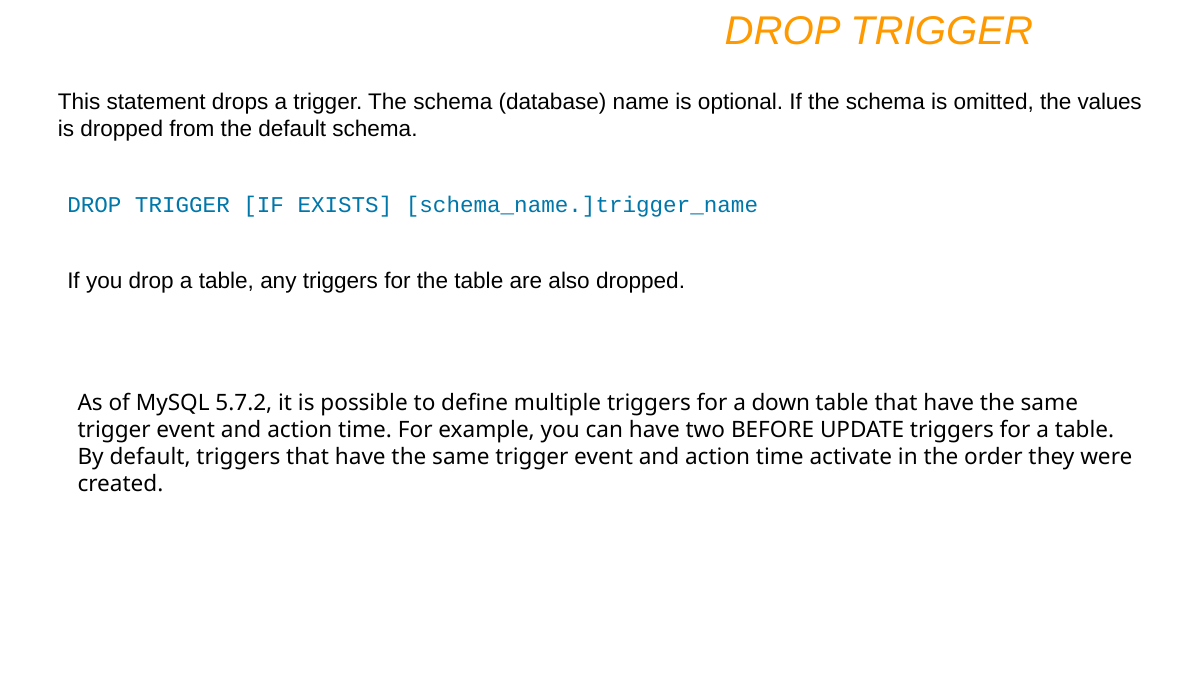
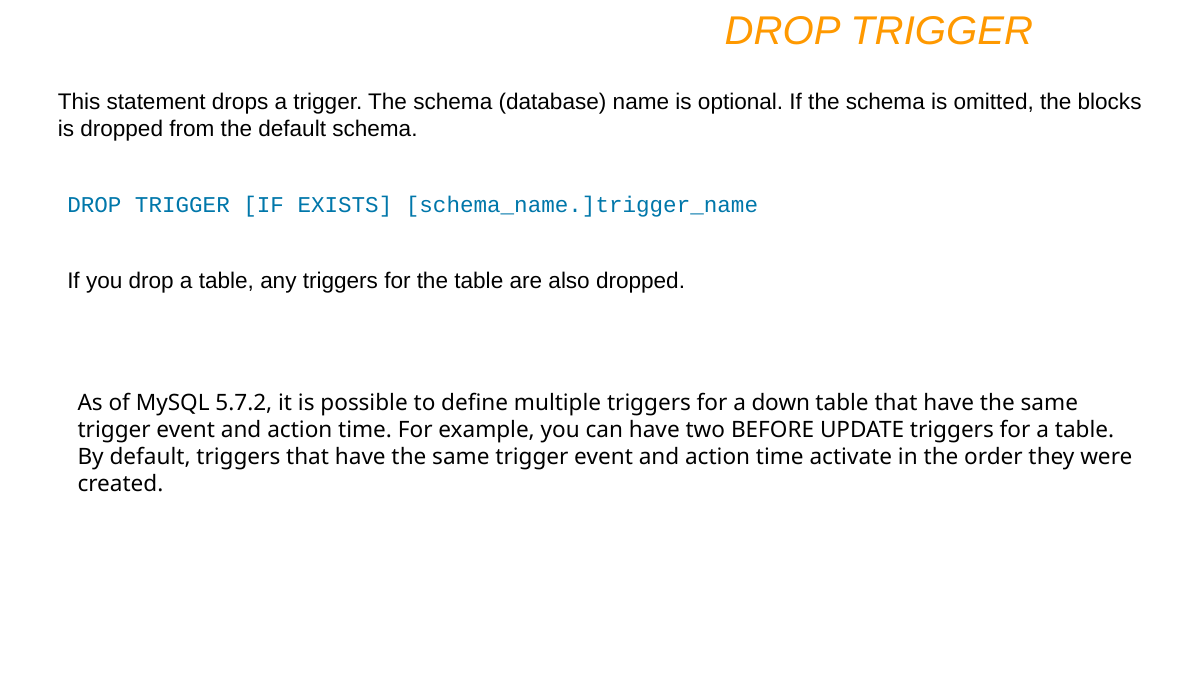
values: values -> blocks (1110, 102)
